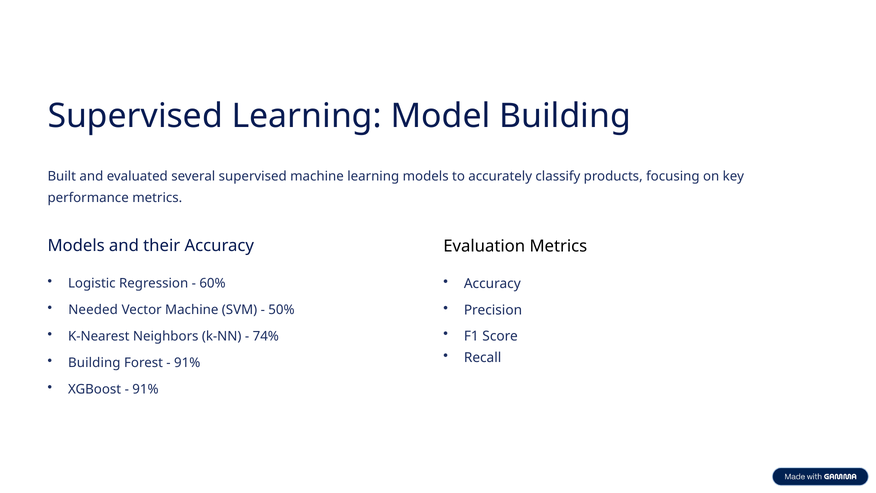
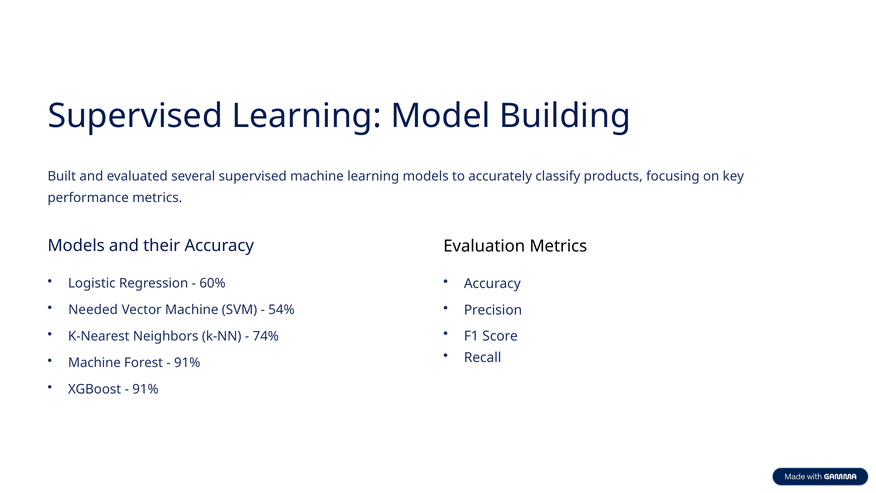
50%: 50% -> 54% (282, 310)
Building: Building -> Machine (94, 363)
